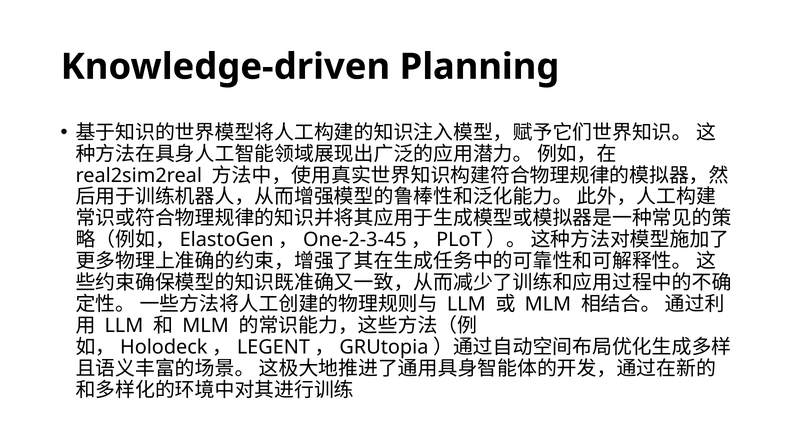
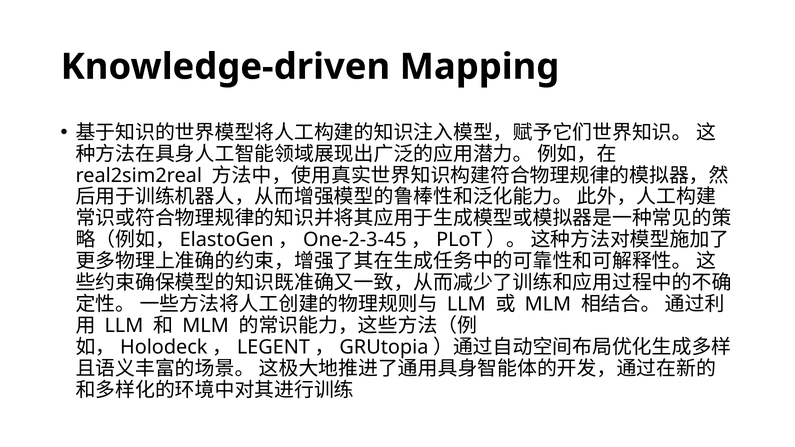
Planning: Planning -> Mapping (479, 67)
